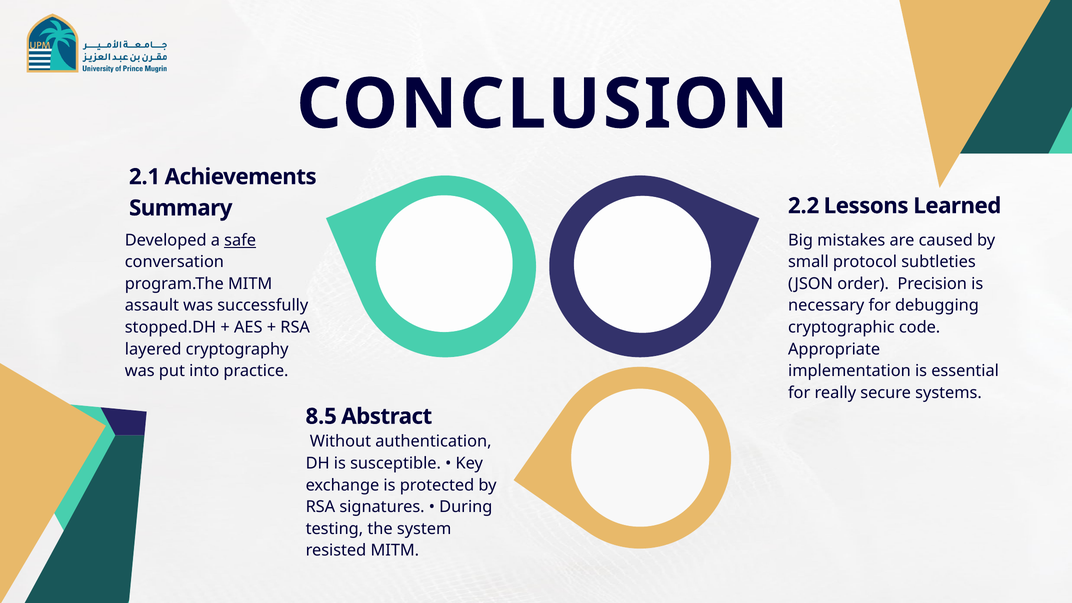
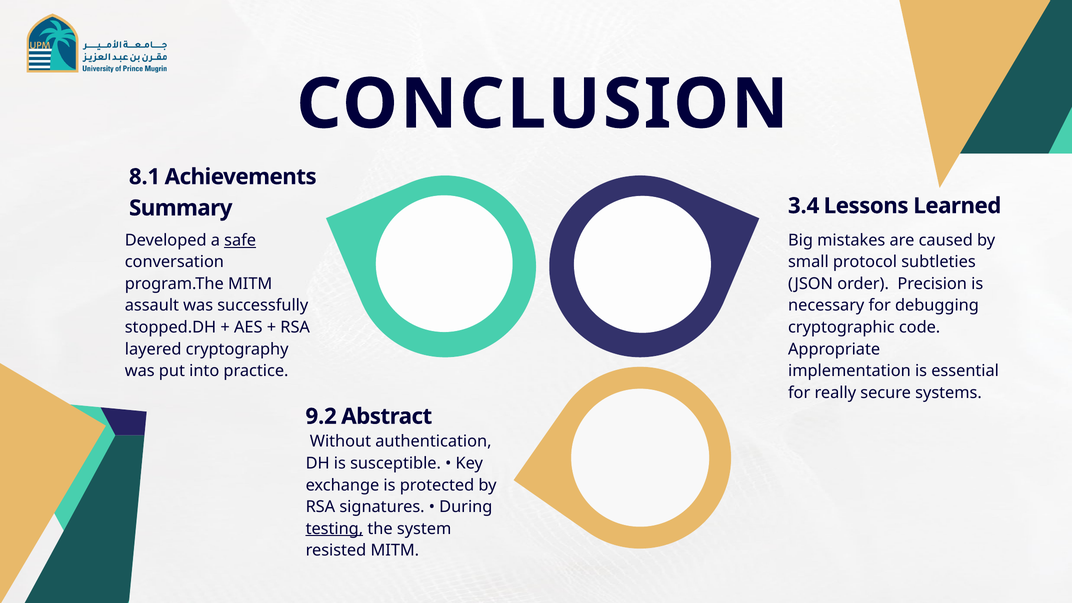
2.1: 2.1 -> 8.1 (145, 177)
2.2: 2.2 -> 3.4 (804, 206)
8.5: 8.5 -> 9.2 (321, 416)
testing underline: none -> present (334, 529)
